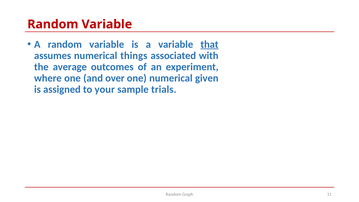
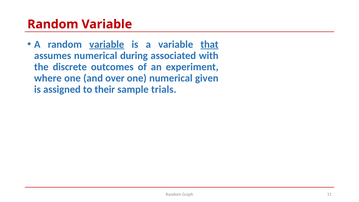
variable underline: none -> present (107, 44)
things: things -> during (134, 56)
average: average -> discrete (70, 67)
your: your -> their (105, 89)
